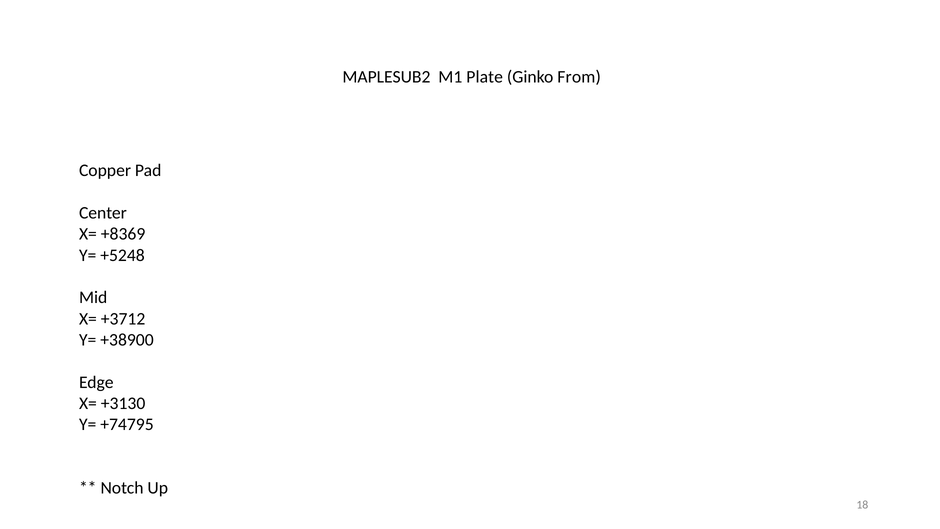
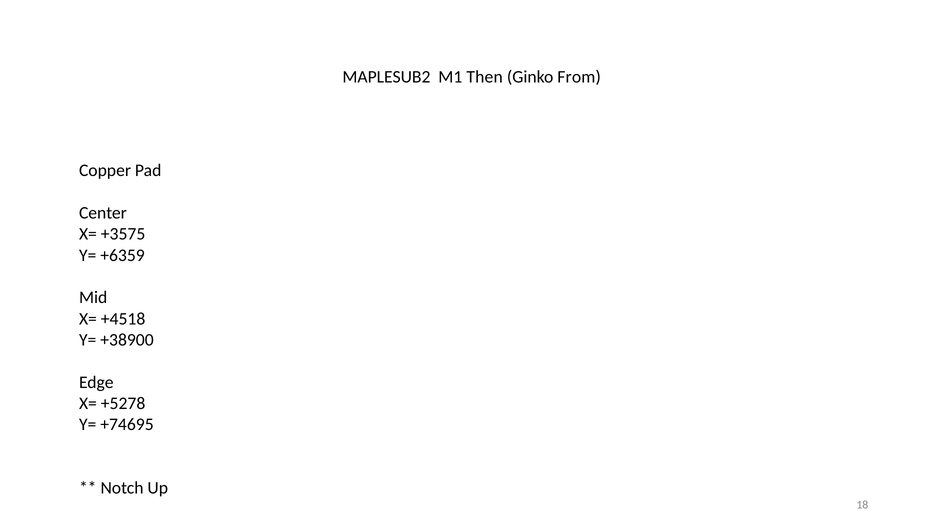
Plate: Plate -> Then (485, 77)
+8369: +8369 -> +3575 (123, 234)
+5248: +5248 -> +6359 (123, 255)
+3712: +3712 -> +4518 (123, 319)
+3130: +3130 -> +5278 (123, 403)
+74795: +74795 -> +74695 (127, 424)
